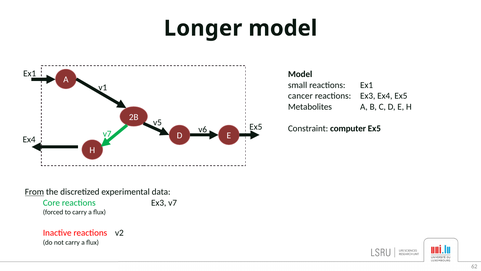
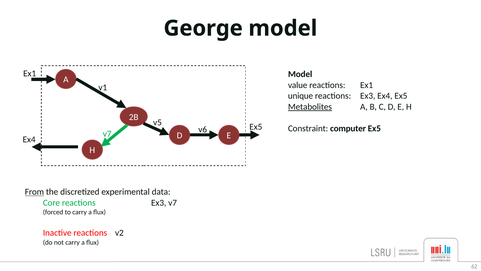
Longer: Longer -> George (203, 28)
small: small -> value (298, 85)
cancer: cancer -> unique (301, 96)
Metabolites underline: none -> present (310, 107)
